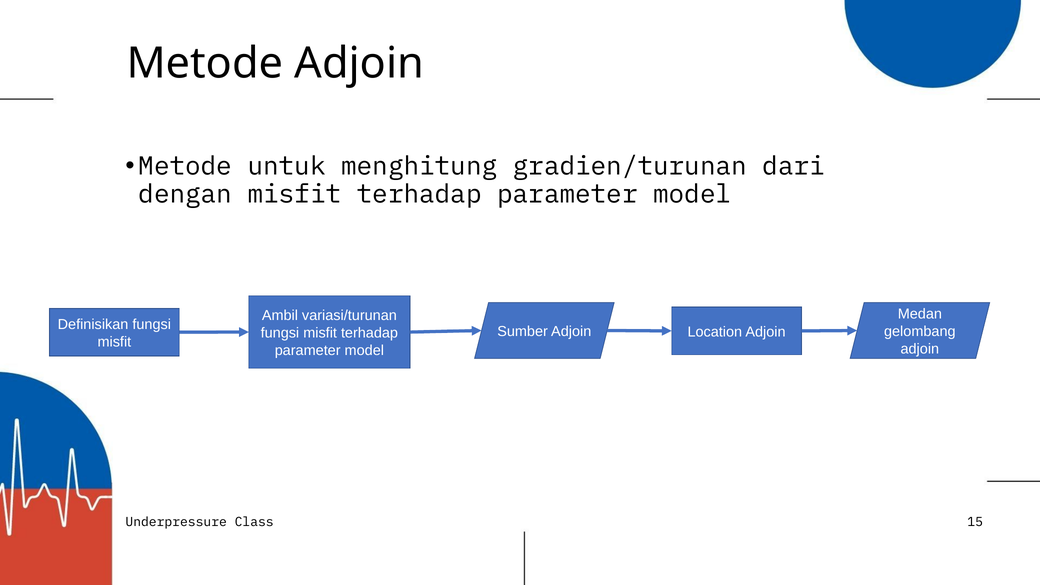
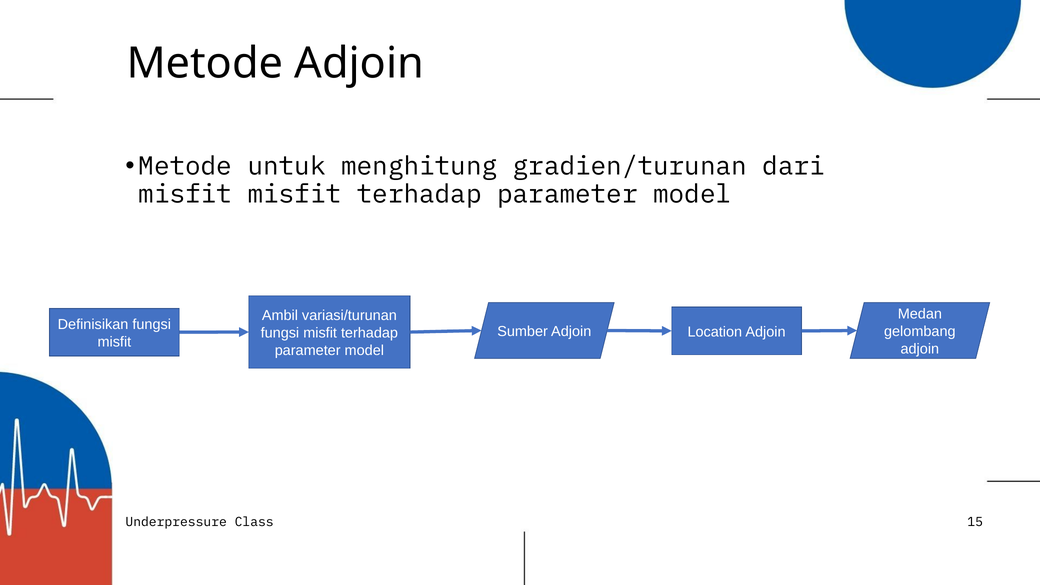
dengan: dengan -> misfit (185, 194)
